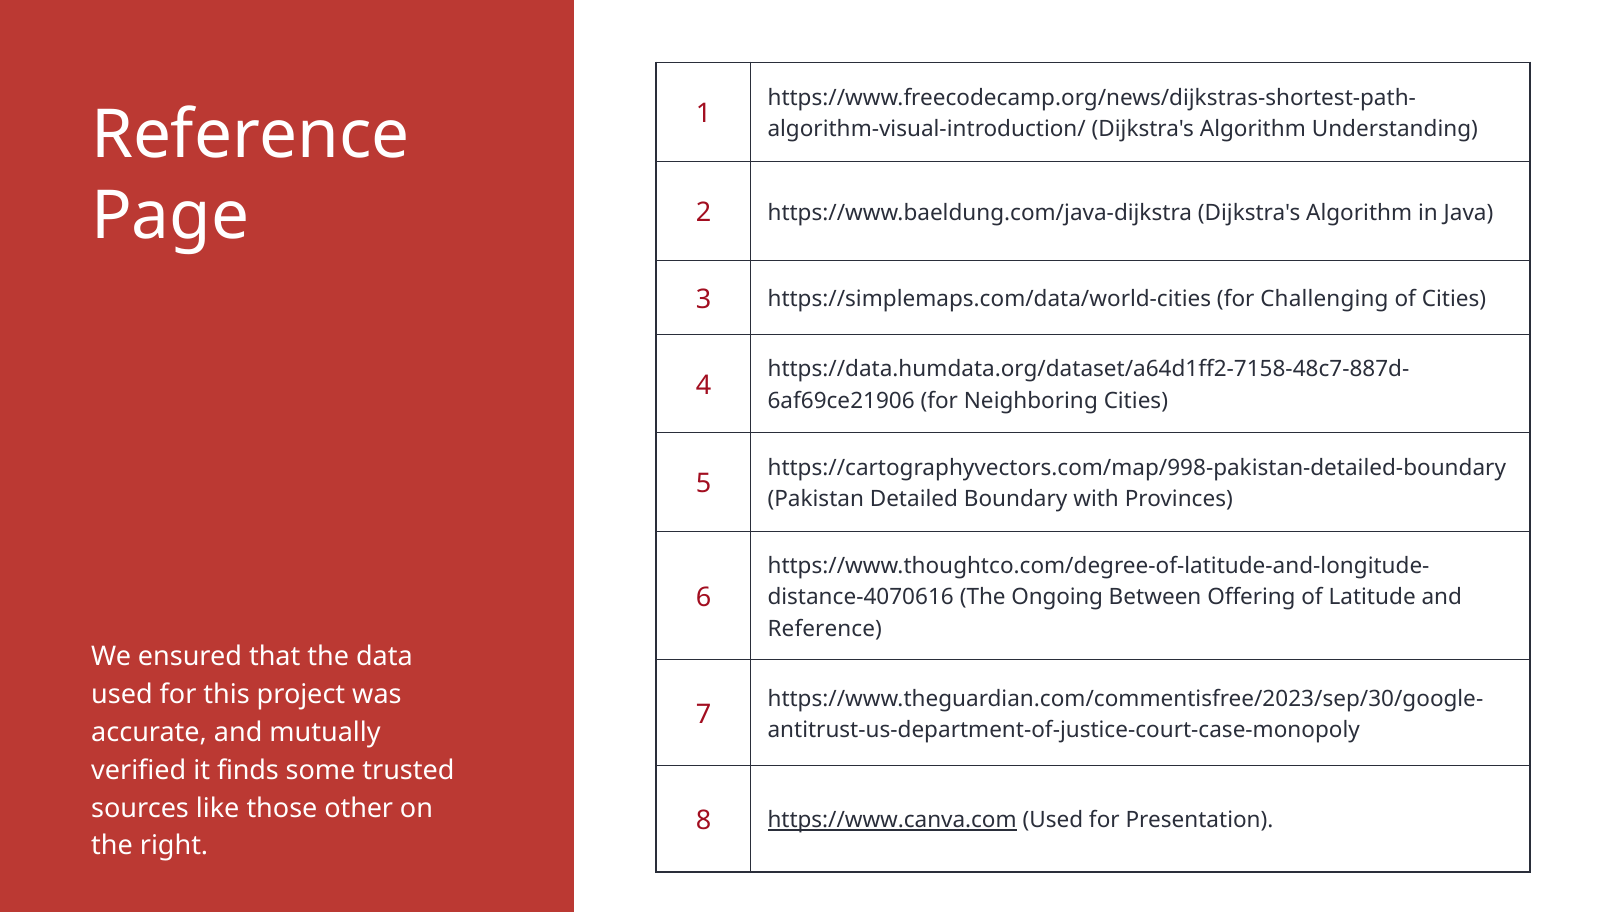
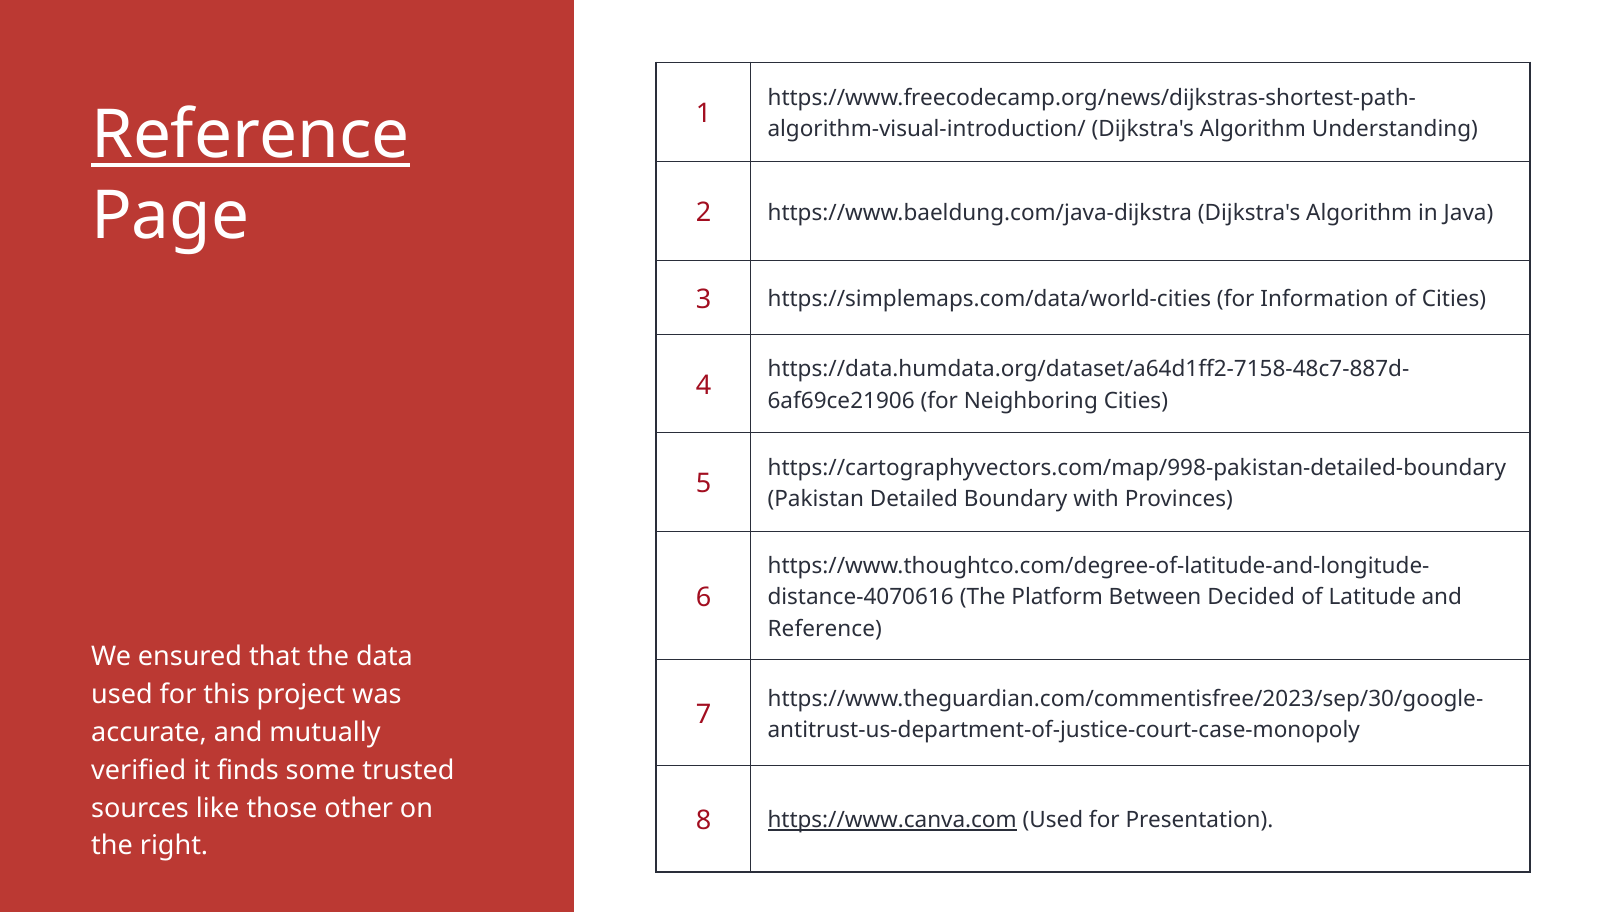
Reference underline: none -> present (250, 136)
Challenging: Challenging -> Information (1324, 299)
Ongoing: Ongoing -> Platform (1057, 597)
Offering: Offering -> Decided (1251, 597)
